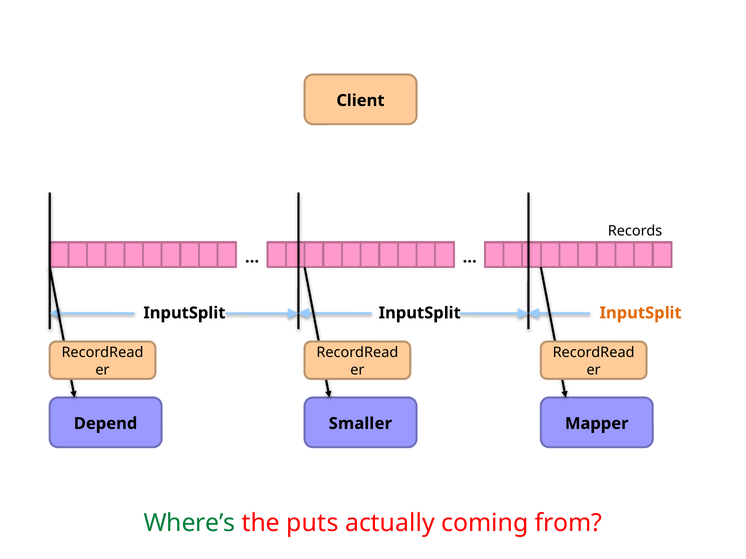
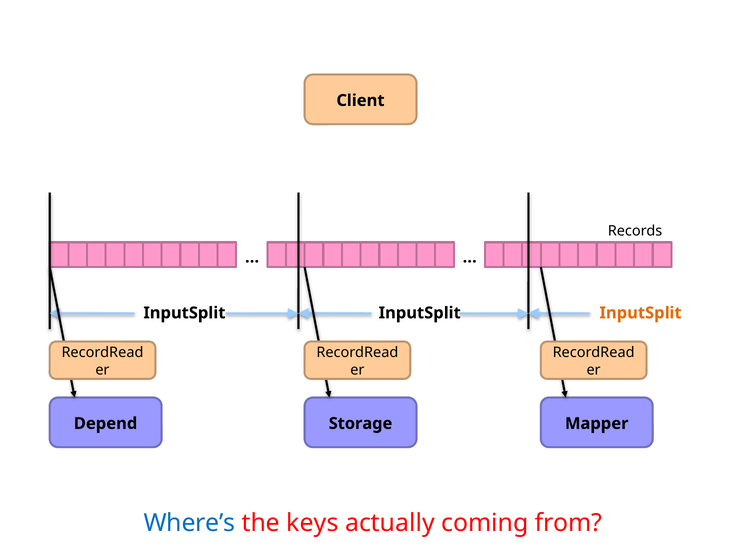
Smaller: Smaller -> Storage (361, 424)
Where’s colour: green -> blue (189, 524)
puts: puts -> keys (312, 524)
